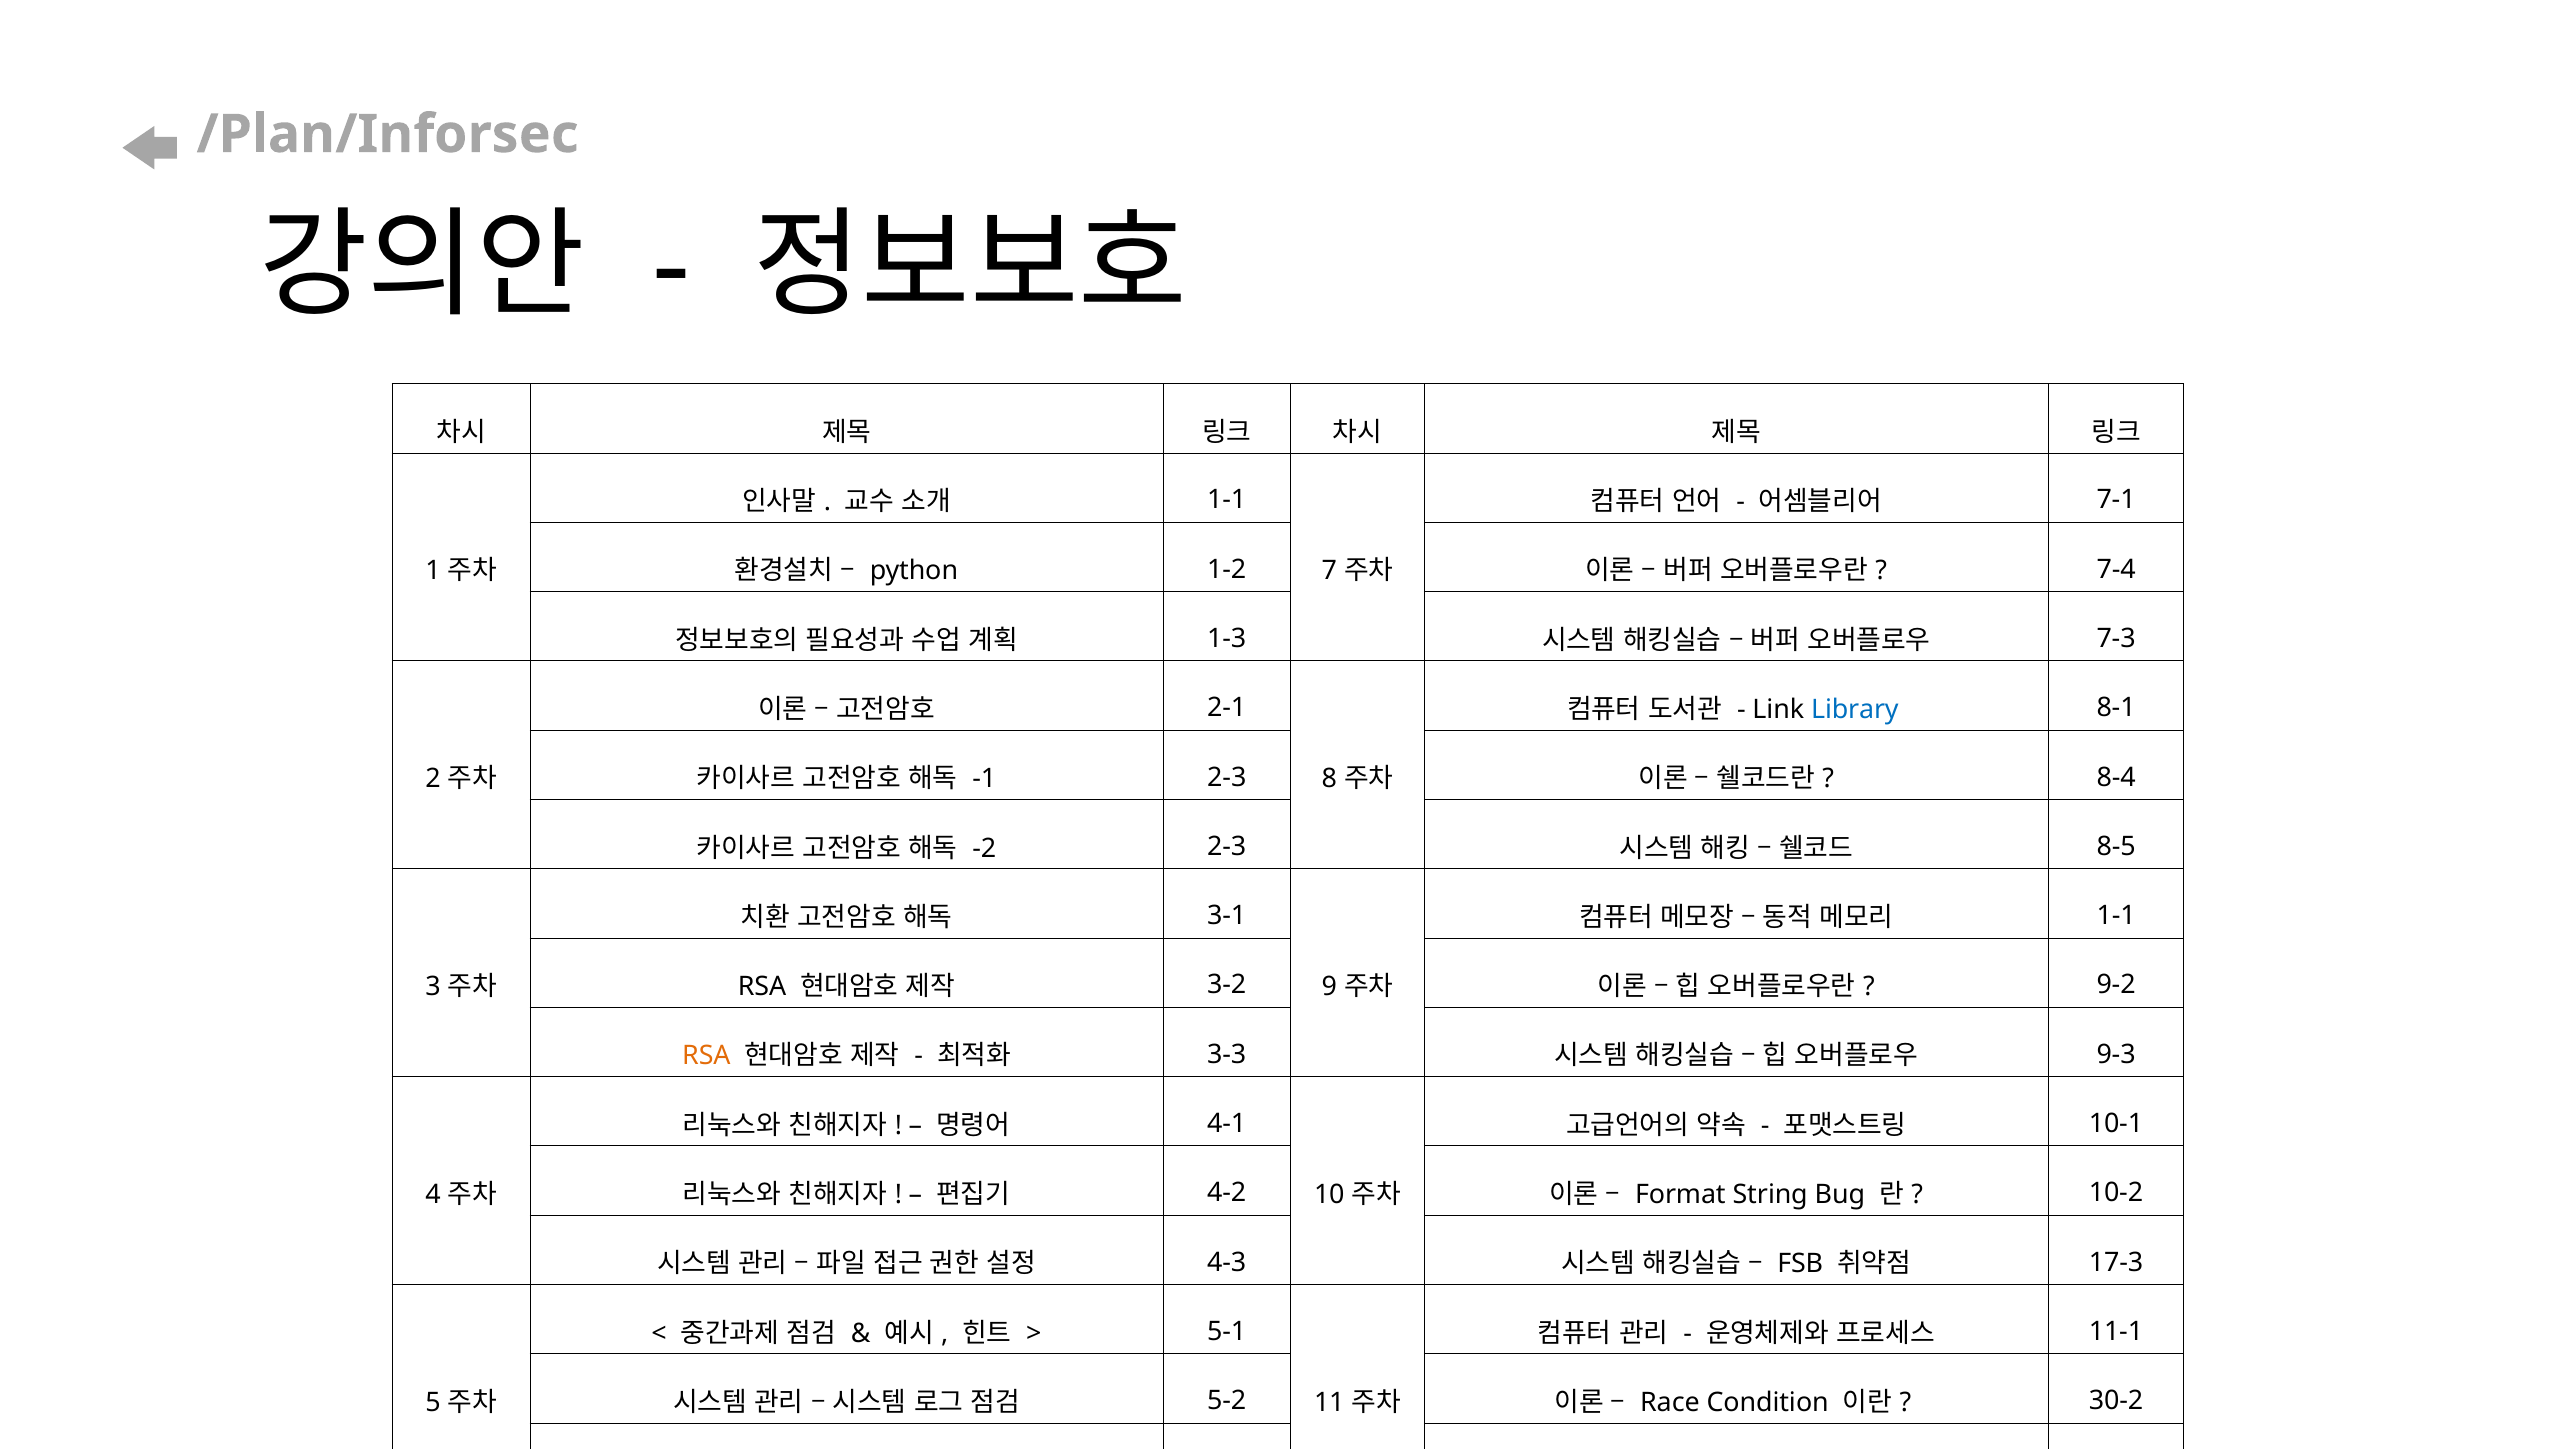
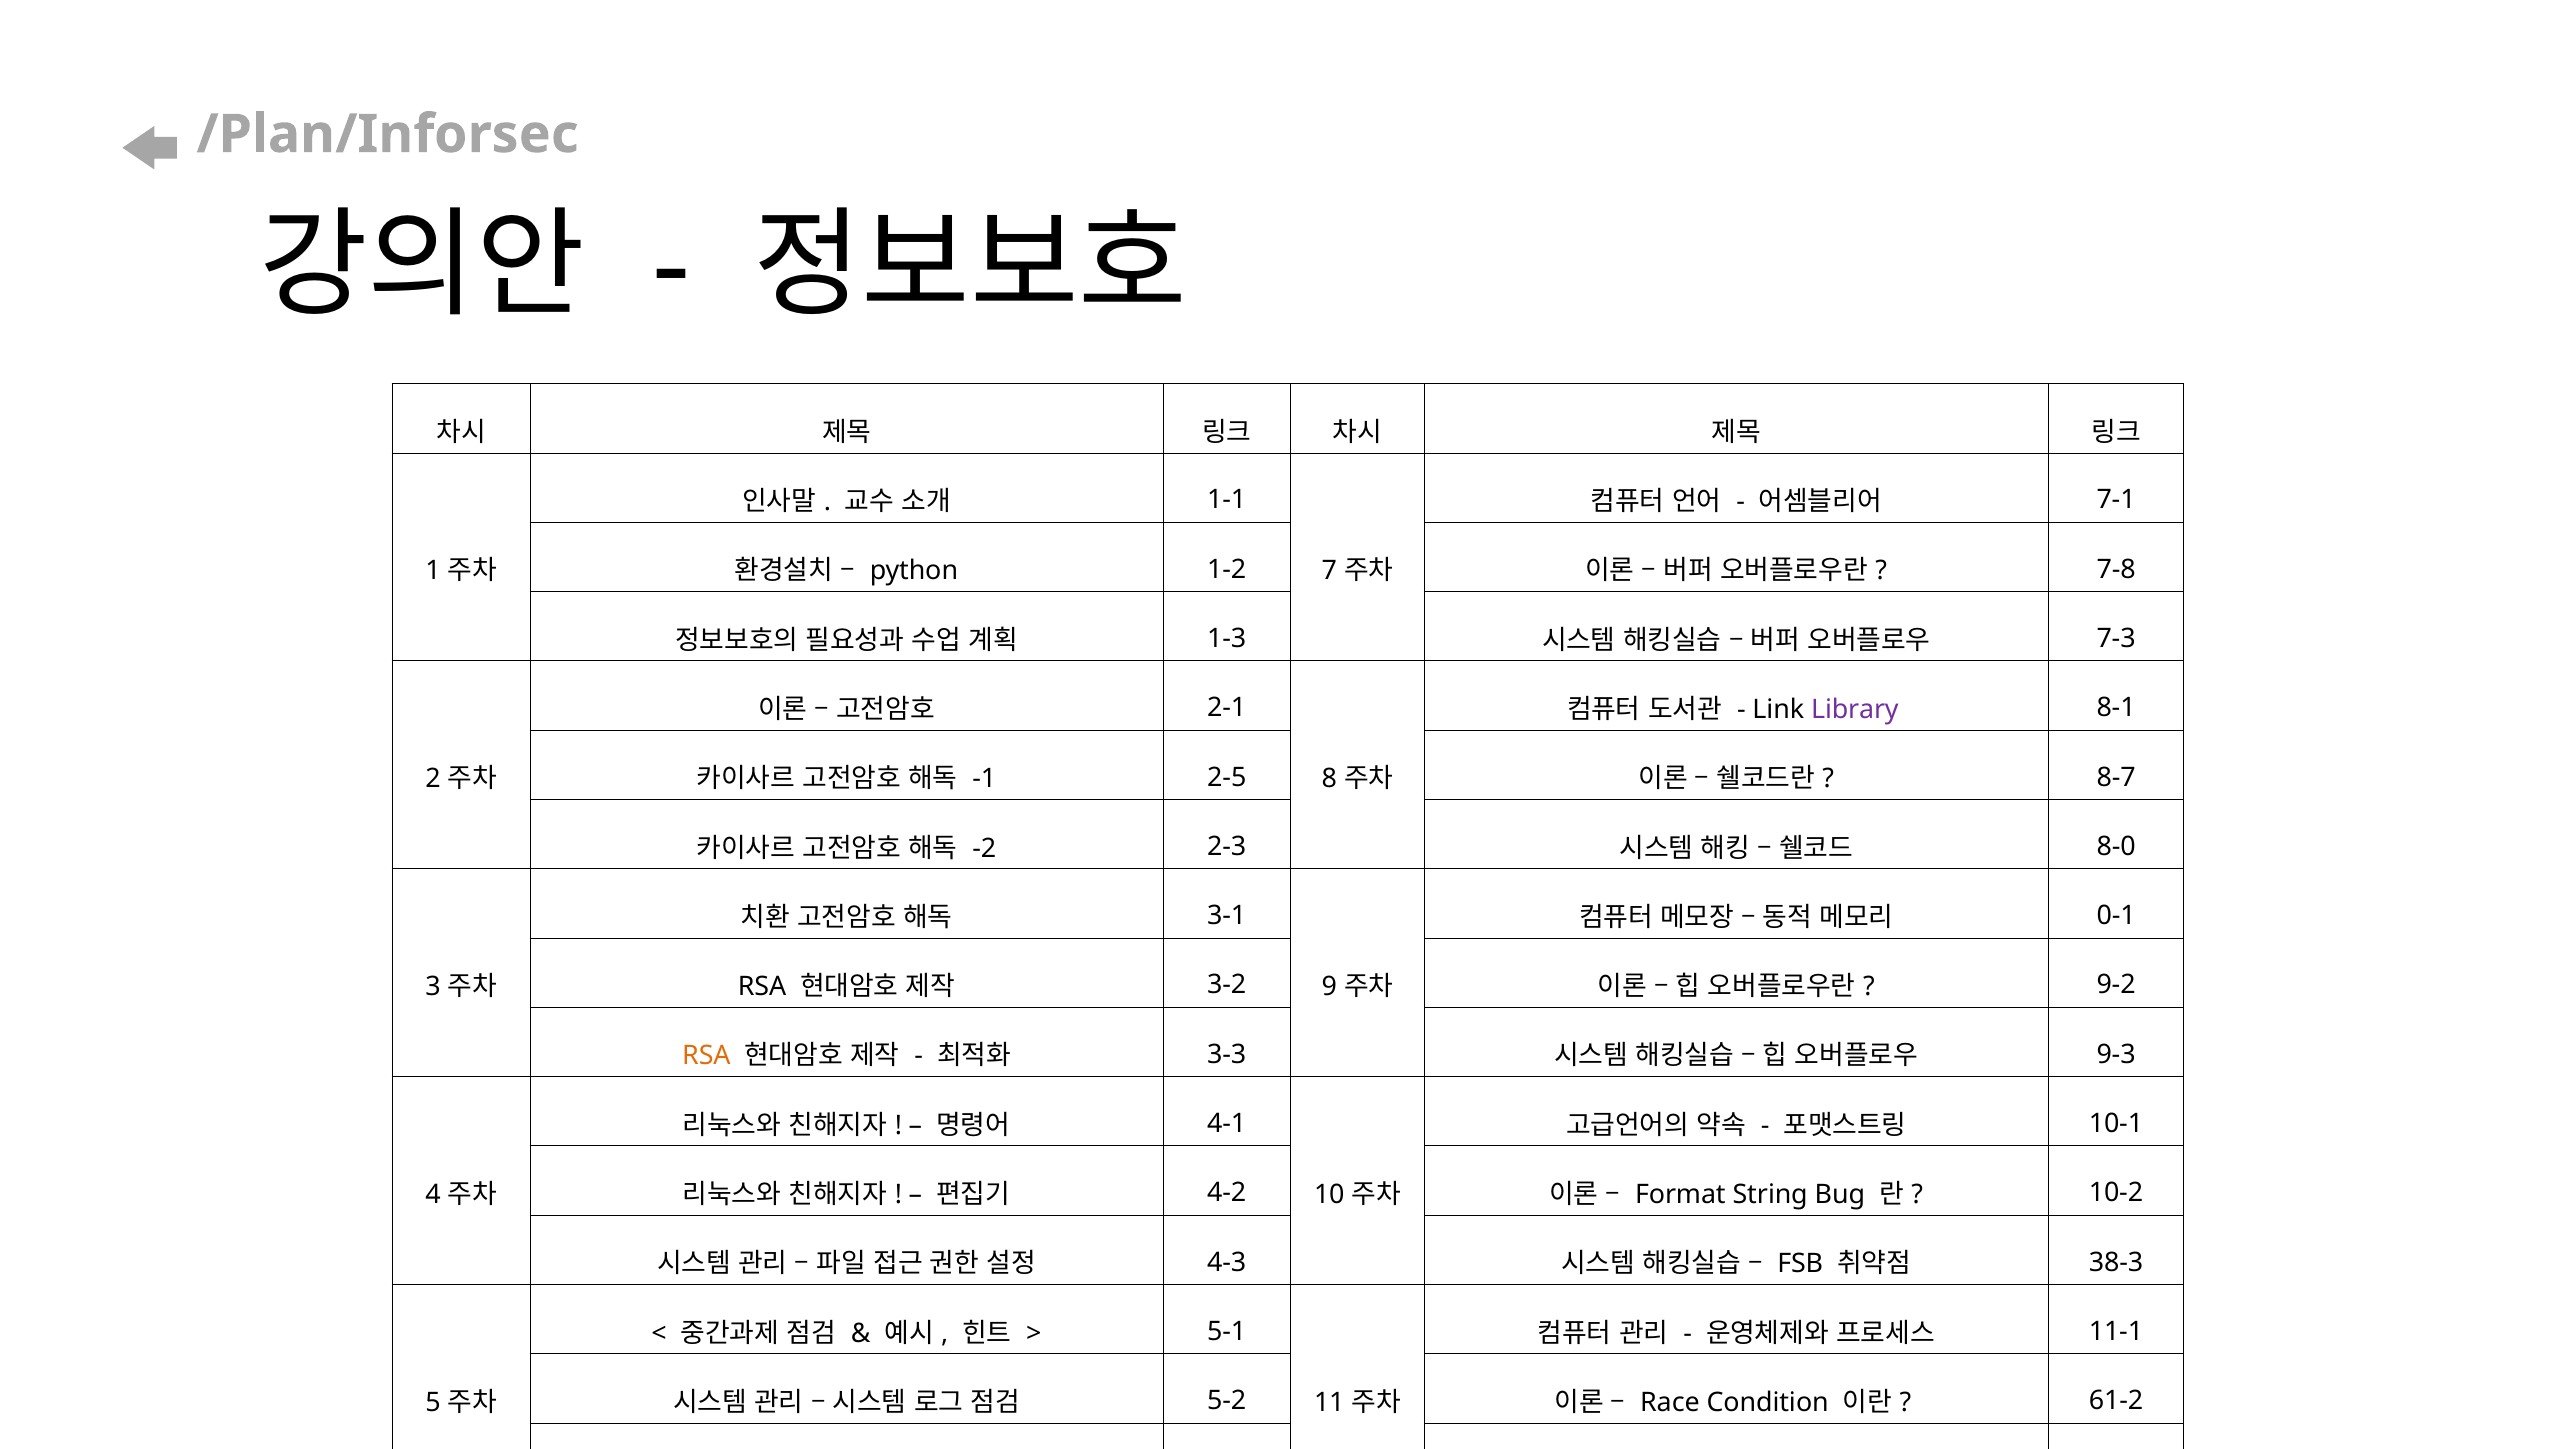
7-4: 7-4 -> 7-8 (2116, 569)
Library colour: blue -> purple (1855, 710)
-1 2-3: 2-3 -> 2-5 (1227, 777)
8-4: 8-4 -> 8-7 (2116, 777)
8-5: 8-5 -> 8-0 (2116, 846)
1-1: 1-1 -> 0-1 (2116, 916)
17-3: 17-3 -> 38-3 (2116, 1262)
30-2: 30-2 -> 61-2 (2116, 1401)
